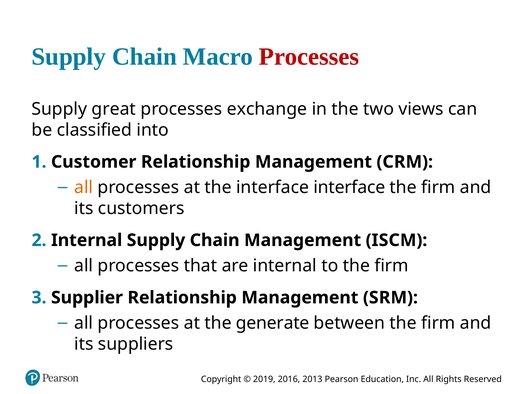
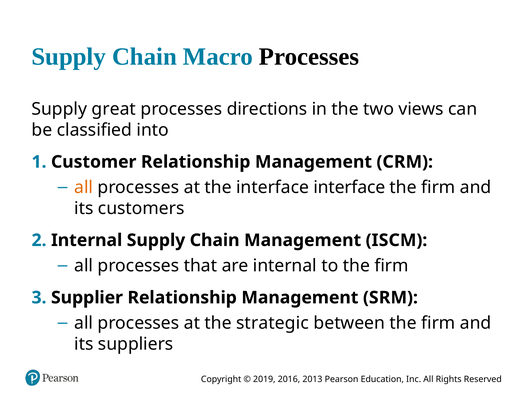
Processes colour: red -> black (309, 57)
exchange: exchange -> directions (267, 109)
generate: generate -> strategic (273, 323)
